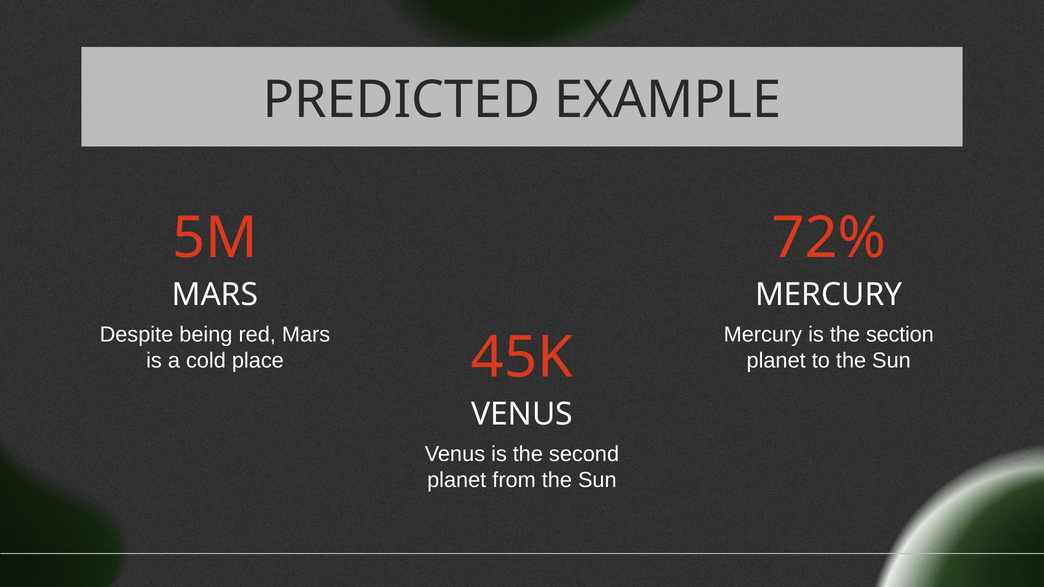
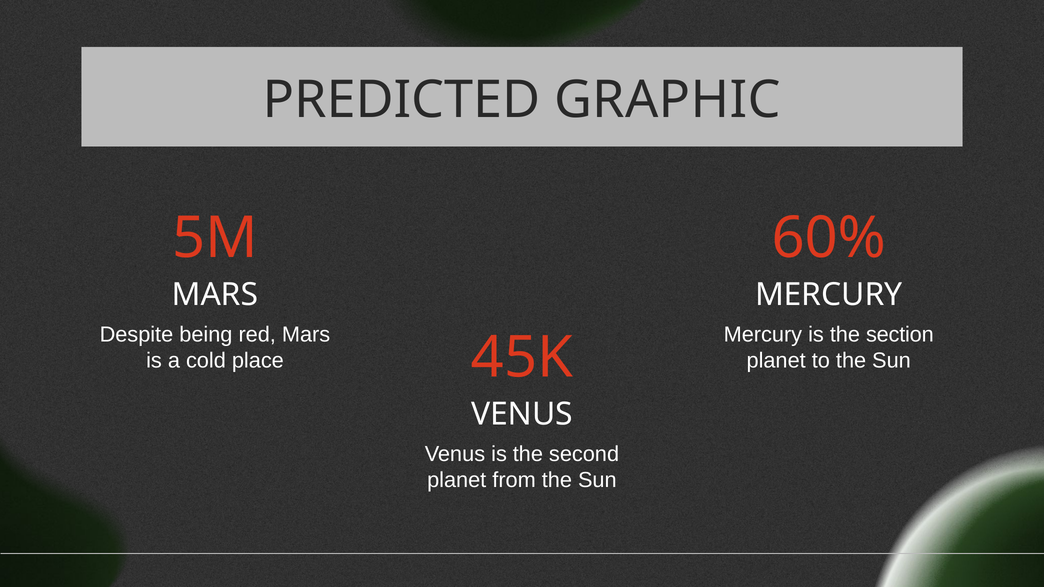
EXAMPLE: EXAMPLE -> GRAPHIC (667, 100)
72%: 72% -> 60% (829, 238)
